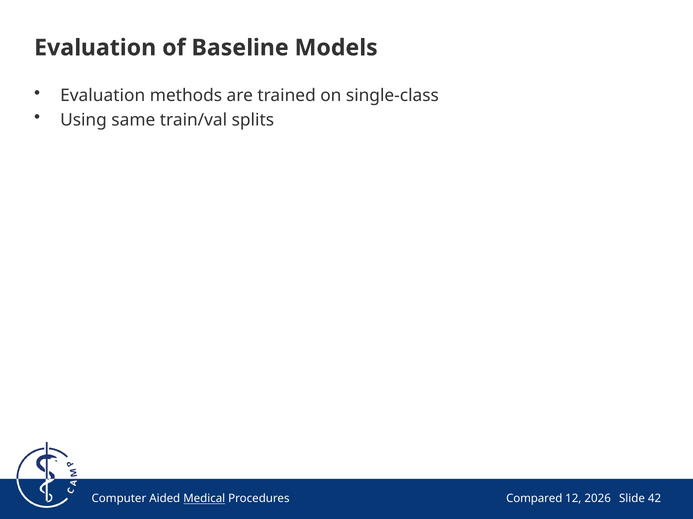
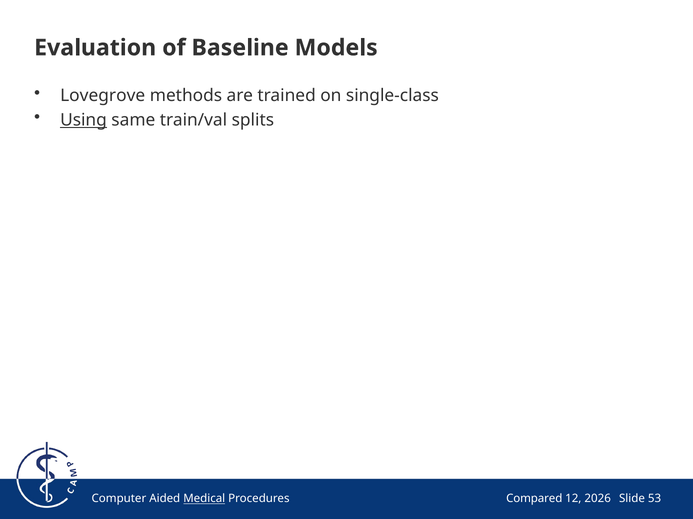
Evaluation: Evaluation -> Lovegrove (103, 96)
Using underline: none -> present (83, 120)
42: 42 -> 53 (655, 499)
